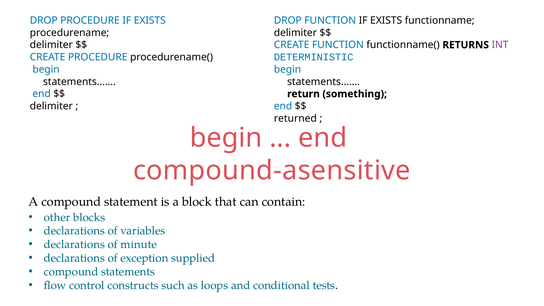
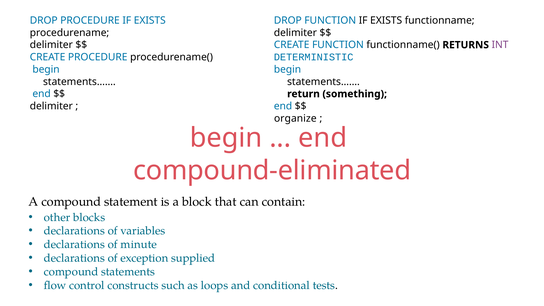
returned: returned -> organize (295, 118)
compound-asensitive: compound-asensitive -> compound-eliminated (272, 171)
